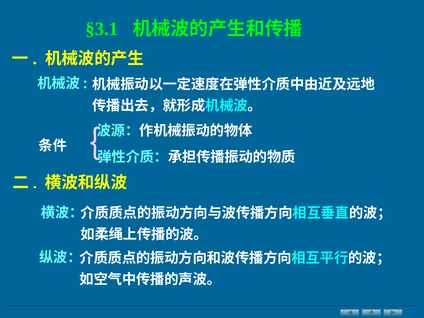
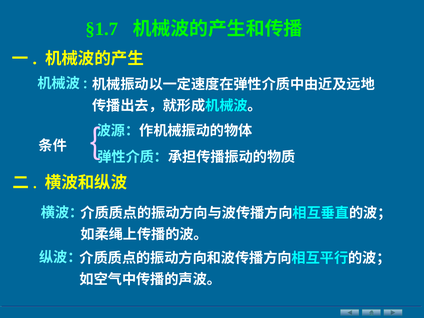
§3.1: §3.1 -> §1.7 (102, 29)
